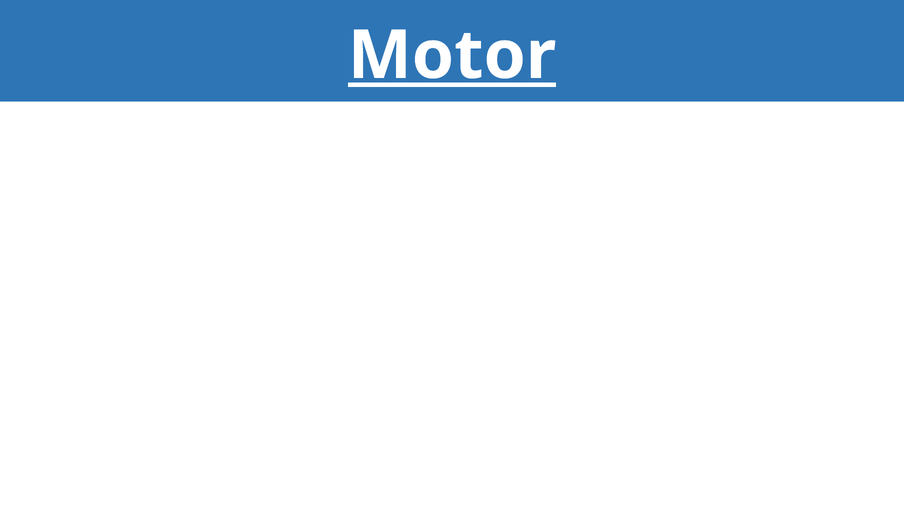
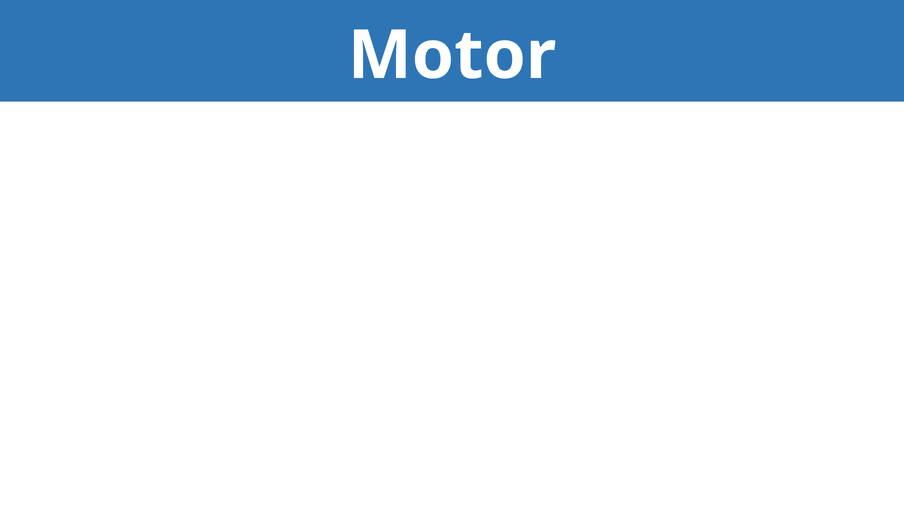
Motor underline: present -> none (452, 55)
